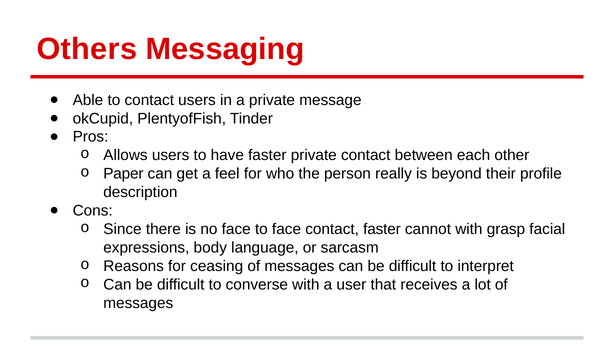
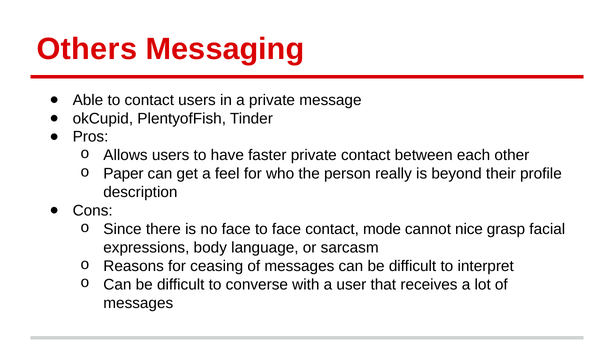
contact faster: faster -> mode (382, 229)
cannot with: with -> nice (469, 229)
